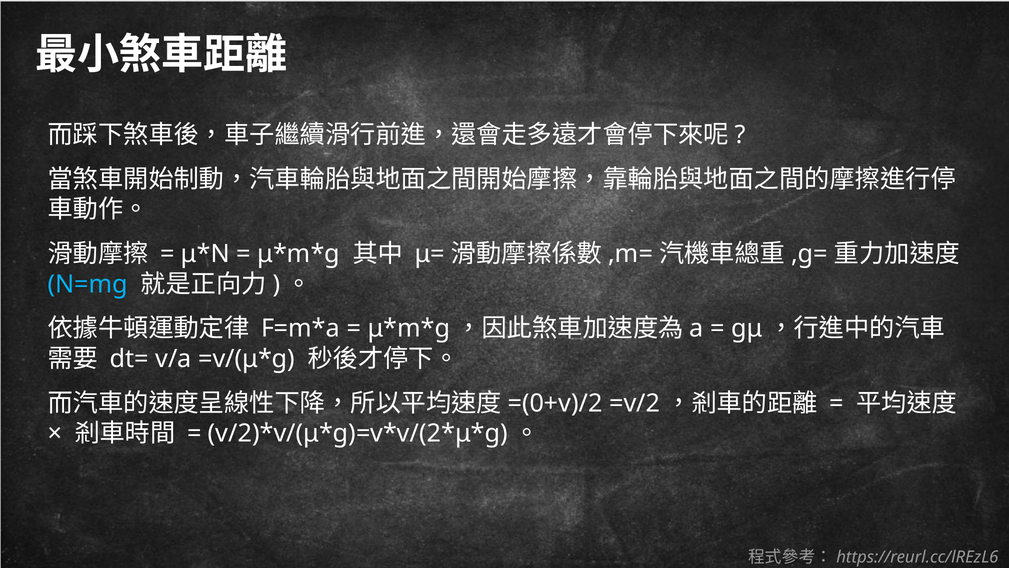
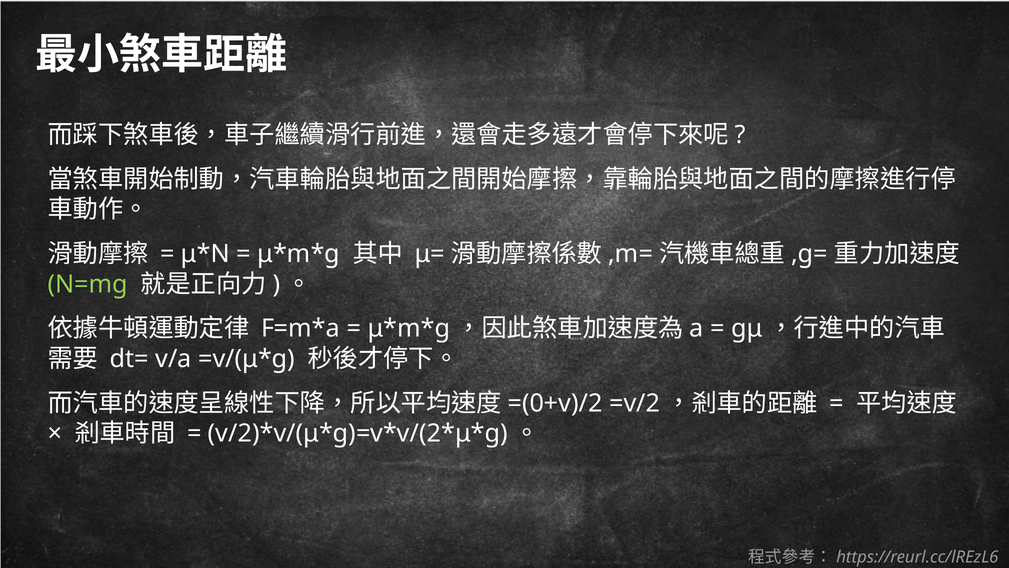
N=mg colour: light blue -> light green (88, 284)
